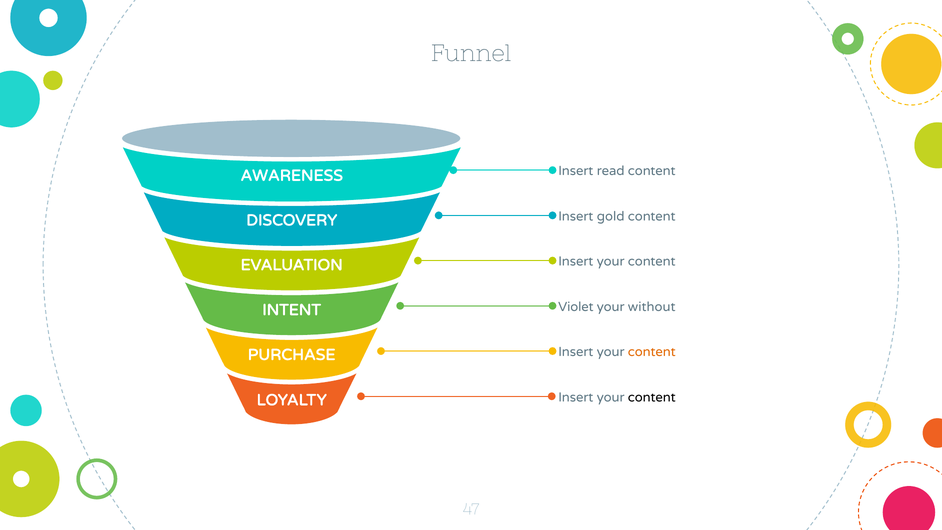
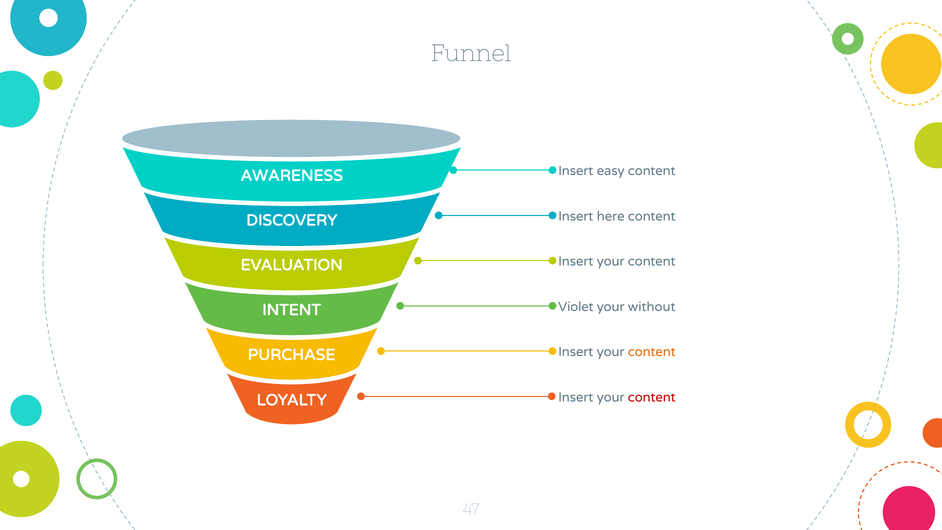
read: read -> easy (611, 171)
gold: gold -> here (611, 216)
content colour: black -> red (652, 397)
